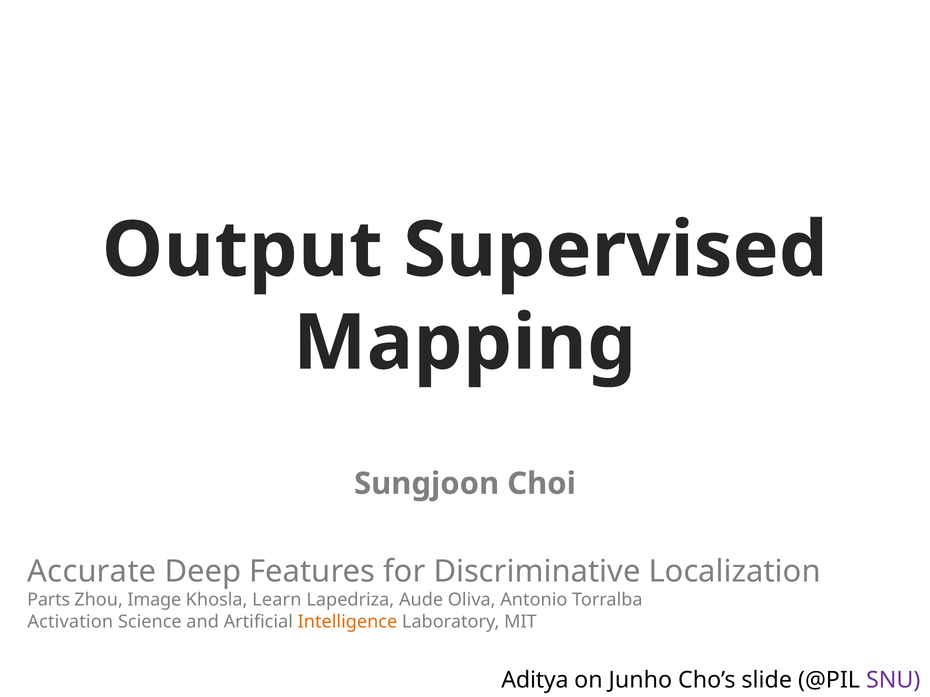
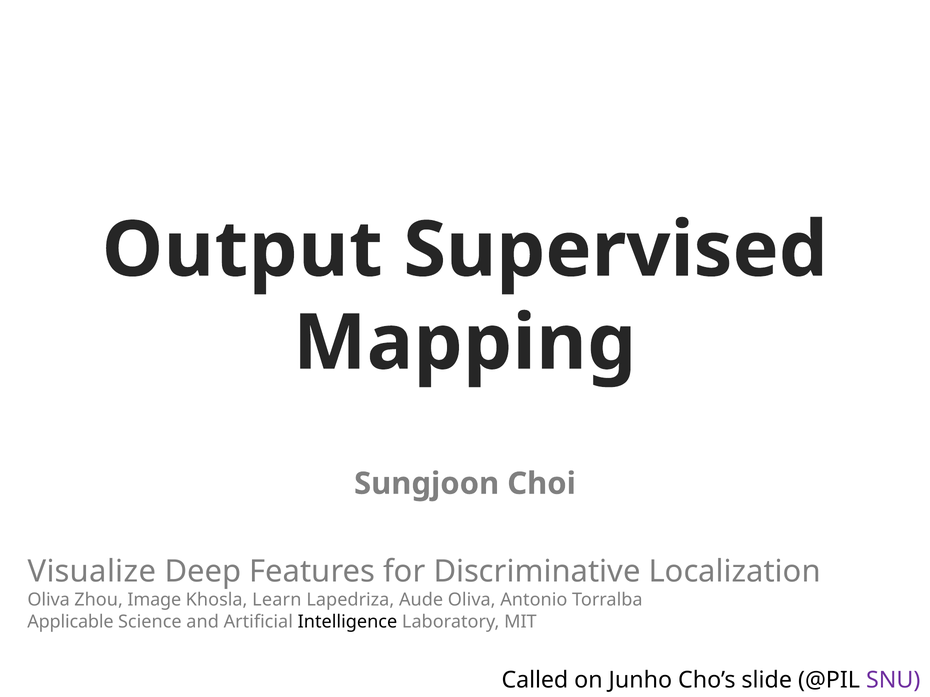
Accurate: Accurate -> Visualize (92, 572)
Parts: Parts -> Oliva (49, 600)
Activation: Activation -> Applicable (70, 622)
Intelligence colour: orange -> black (347, 622)
Aditya: Aditya -> Called (535, 680)
